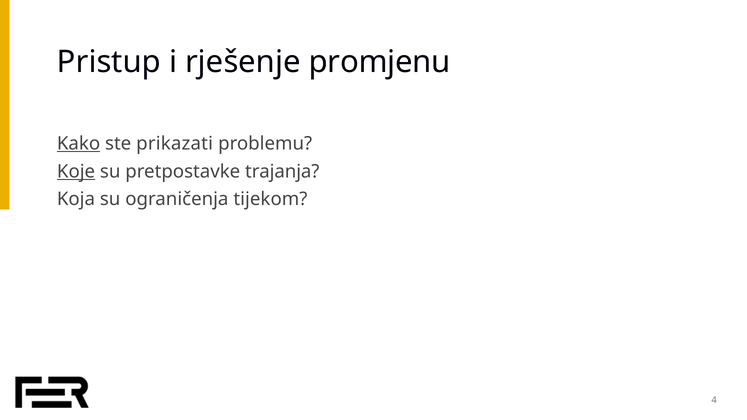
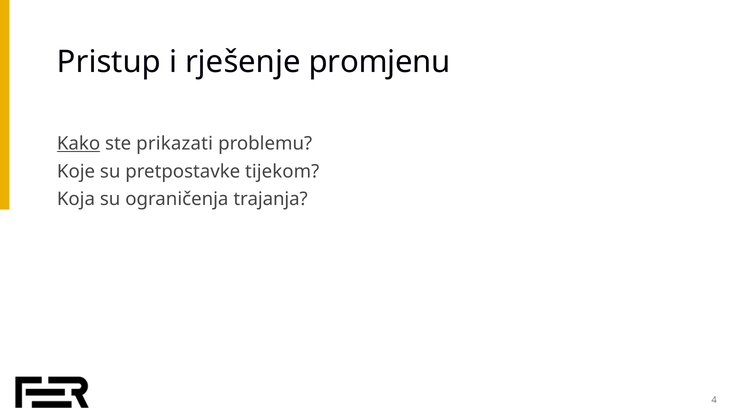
Koje underline: present -> none (76, 171)
trajanja: trajanja -> tijekom (282, 171)
tijekom: tijekom -> trajanja (271, 199)
